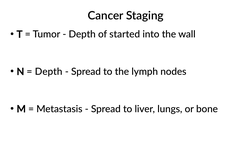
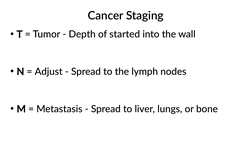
Depth: Depth -> Adjust (49, 72)
